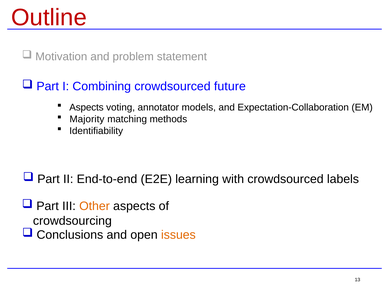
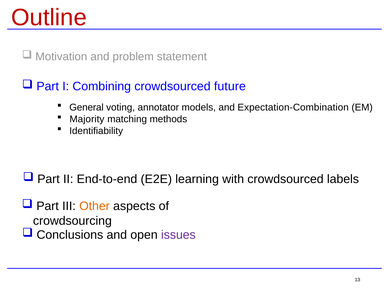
Aspects: Aspects -> General (86, 107)
Expectation-Collaboration: Expectation-Collaboration -> Expectation-Combination (293, 107)
issues colour: orange -> purple (178, 235)
